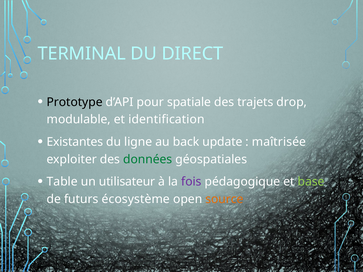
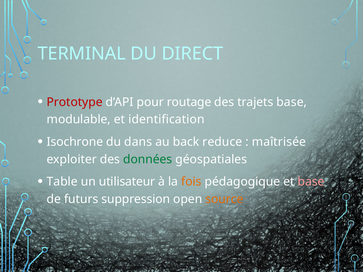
Prototype colour: black -> red (75, 102)
spatiale: spatiale -> routage (189, 102)
trajets drop: drop -> base (292, 102)
Existantes: Existantes -> Isochrone (75, 142)
ligne: ligne -> dans (138, 142)
update: update -> reduce (222, 142)
fois colour: purple -> orange (191, 182)
base colour: light green -> pink (311, 182)
écosystème: écosystème -> suppression (136, 199)
